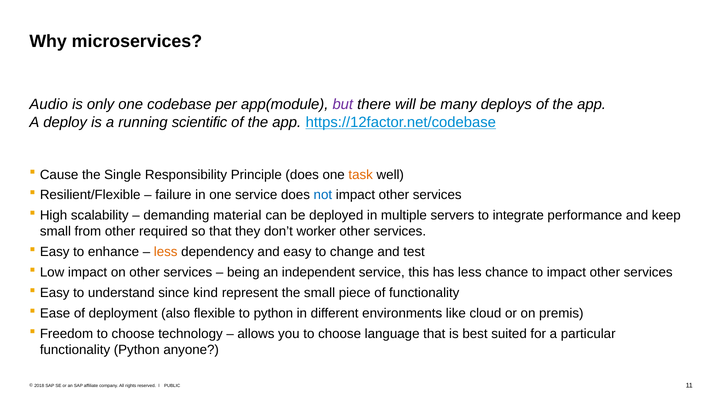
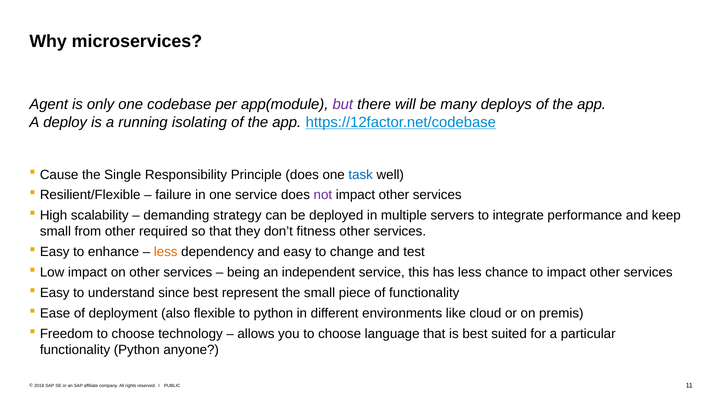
Audio: Audio -> Agent (49, 104)
scientific: scientific -> isolating (199, 122)
task colour: orange -> blue (361, 175)
not colour: blue -> purple (323, 195)
material: material -> strategy (237, 215)
worker: worker -> fitness (316, 231)
since kind: kind -> best (206, 293)
